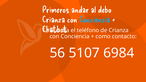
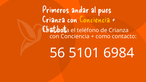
debo: debo -> pues (105, 10)
Conciencia colour: light blue -> yellow (95, 20)
5107: 5107 -> 5101 (84, 53)
